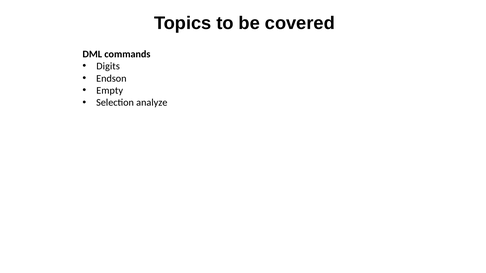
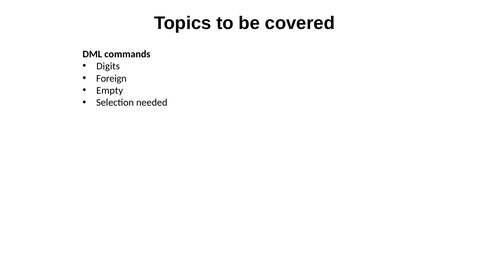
Endson: Endson -> Foreign (111, 78)
analyze: analyze -> needed (152, 103)
